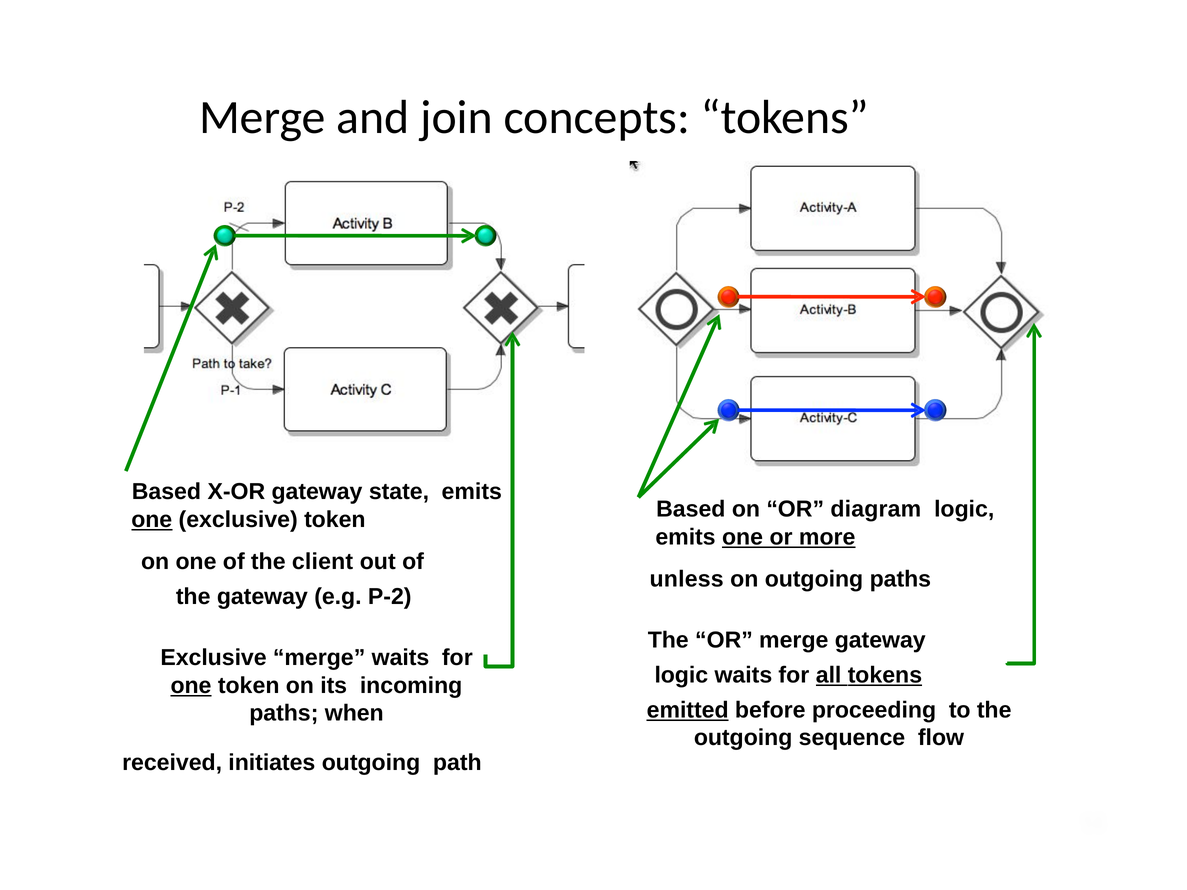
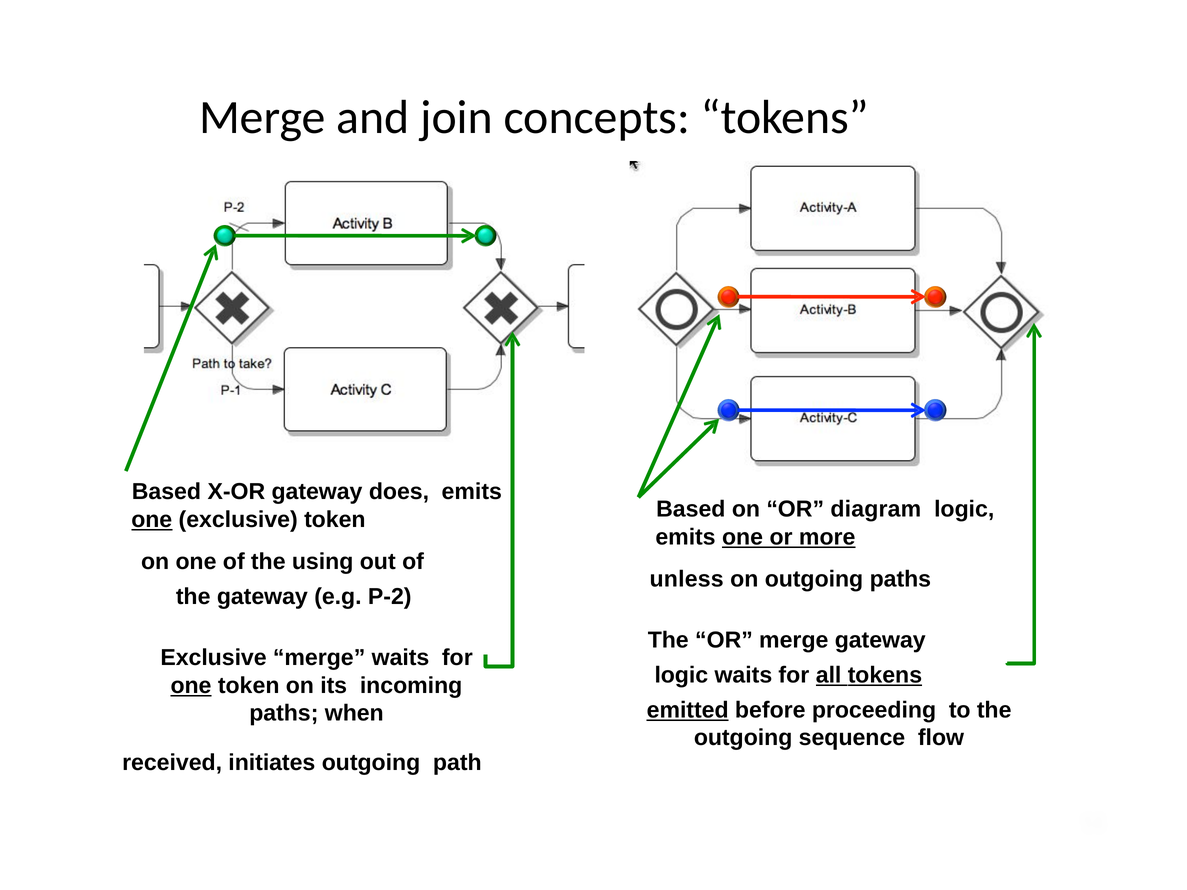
state: state -> does (399, 492)
client: client -> using (323, 562)
